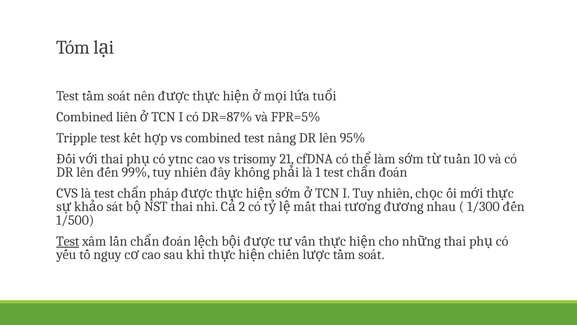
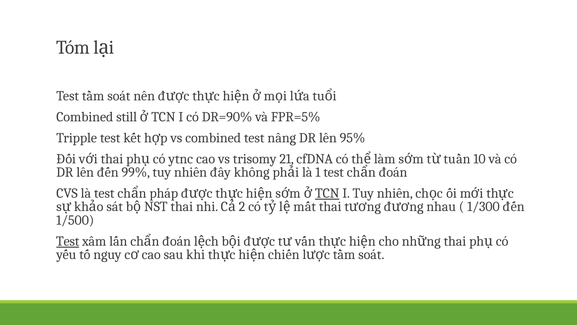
liên: liên -> still (127, 117)
DR=87%: DR=87% -> DR=90% (227, 117)
TCN underline: none -> present (327, 193)
